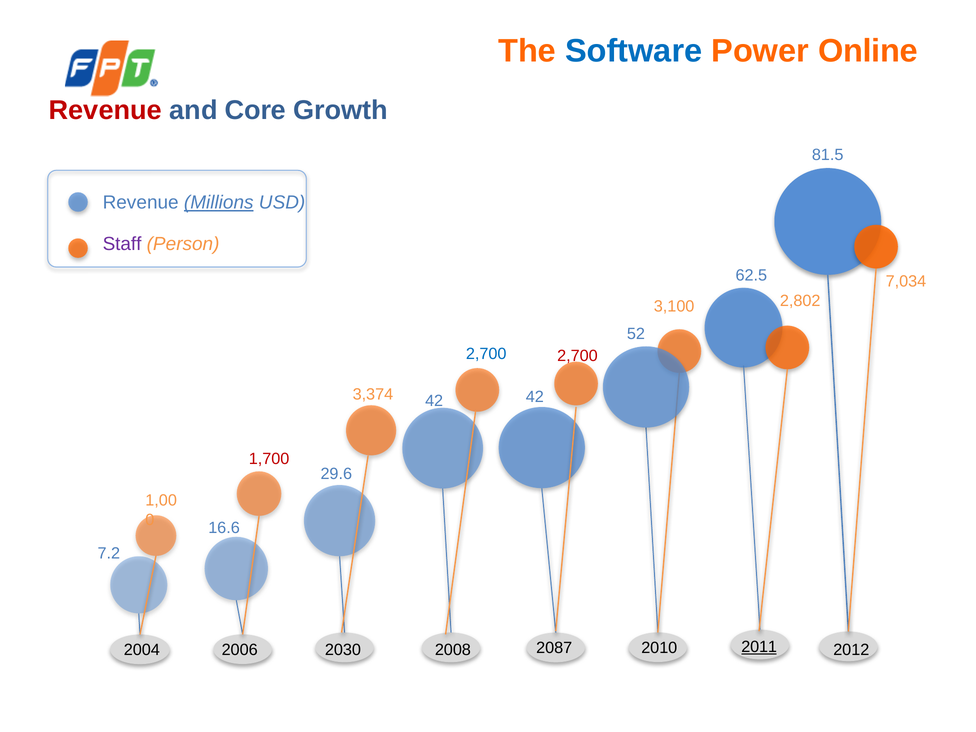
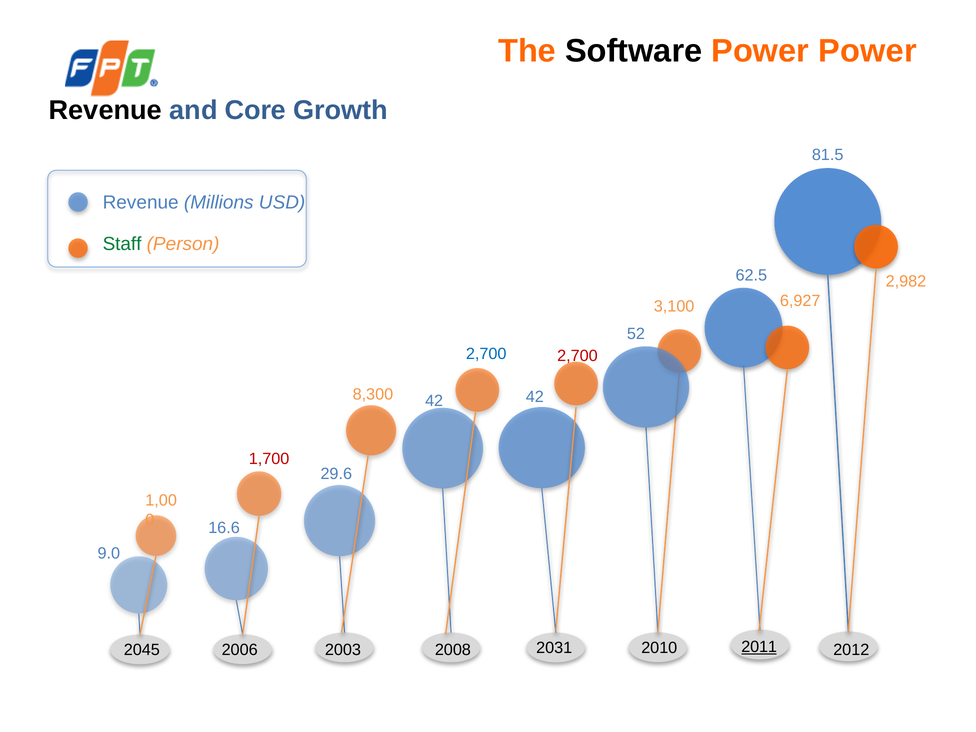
Software colour: blue -> black (634, 51)
Power Online: Online -> Power (868, 51)
Revenue colour: red -> black (105, 110)
Millions underline: present -> none (219, 203)
Staff colour: purple -> green (122, 244)
7,034: 7,034 -> 2,982 (906, 281)
2,802: 2,802 -> 6,927 (800, 301)
3,374: 3,374 -> 8,300 (373, 395)
7.2: 7.2 -> 9.0 (109, 553)
2004: 2004 -> 2045 (142, 650)
2030: 2030 -> 2003 (343, 650)
2087: 2087 -> 2031 (554, 648)
